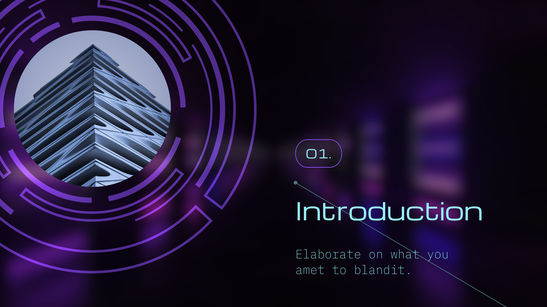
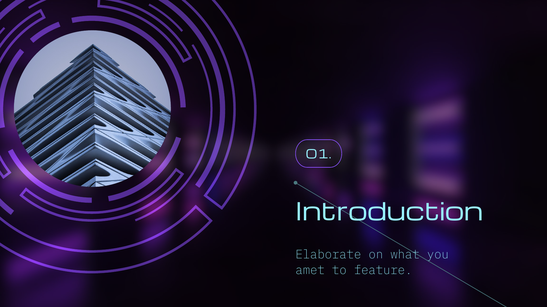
blandit: blandit -> feature (383, 271)
